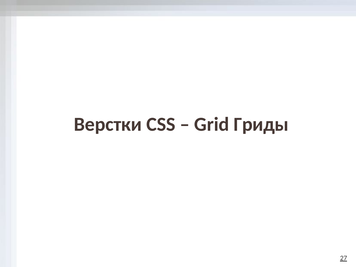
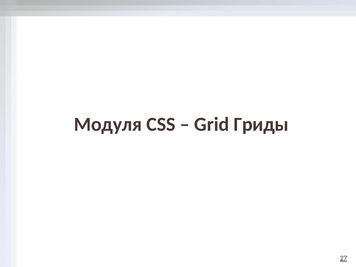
Верстки: Верстки -> Модуля (108, 124)
